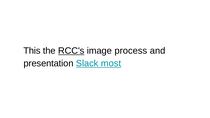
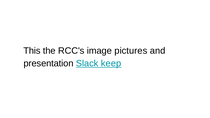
RCC's underline: present -> none (71, 51)
process: process -> pictures (131, 51)
most: most -> keep (111, 64)
